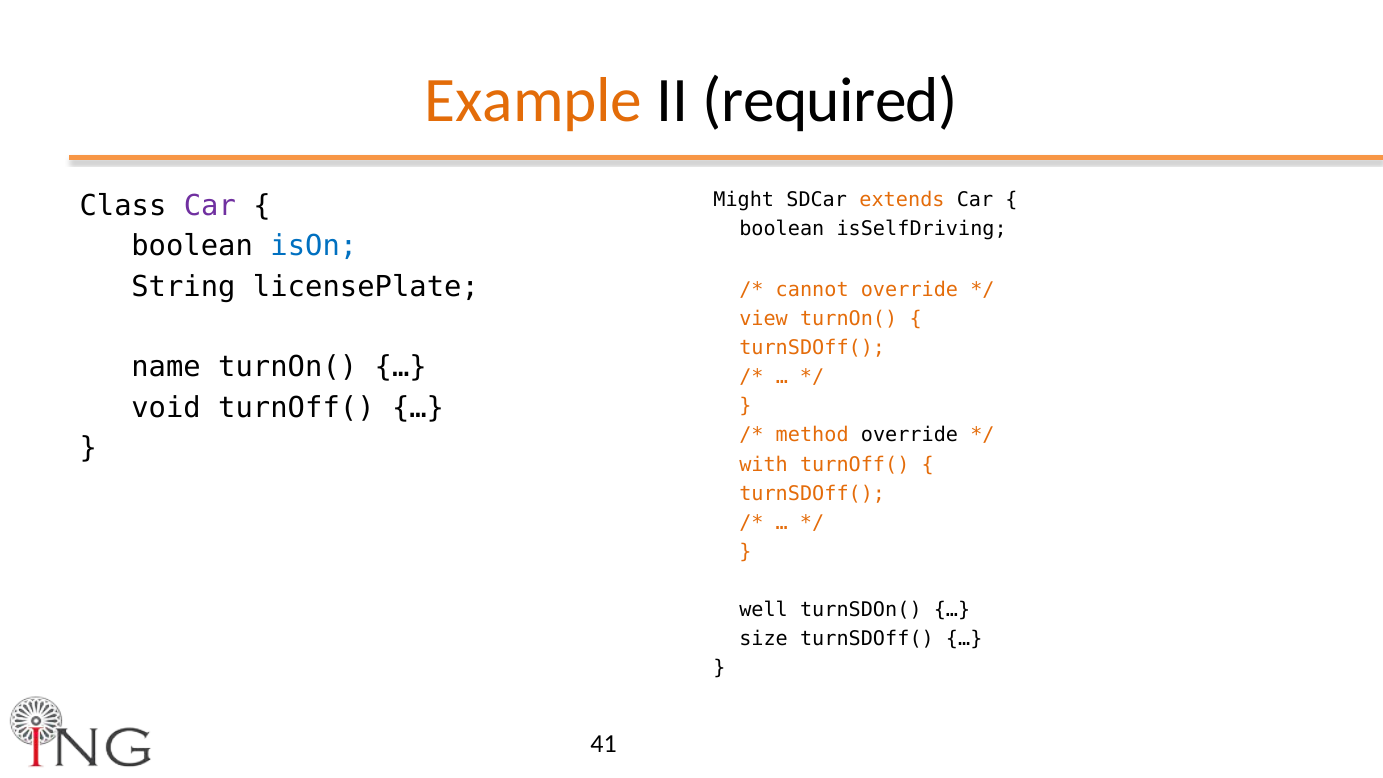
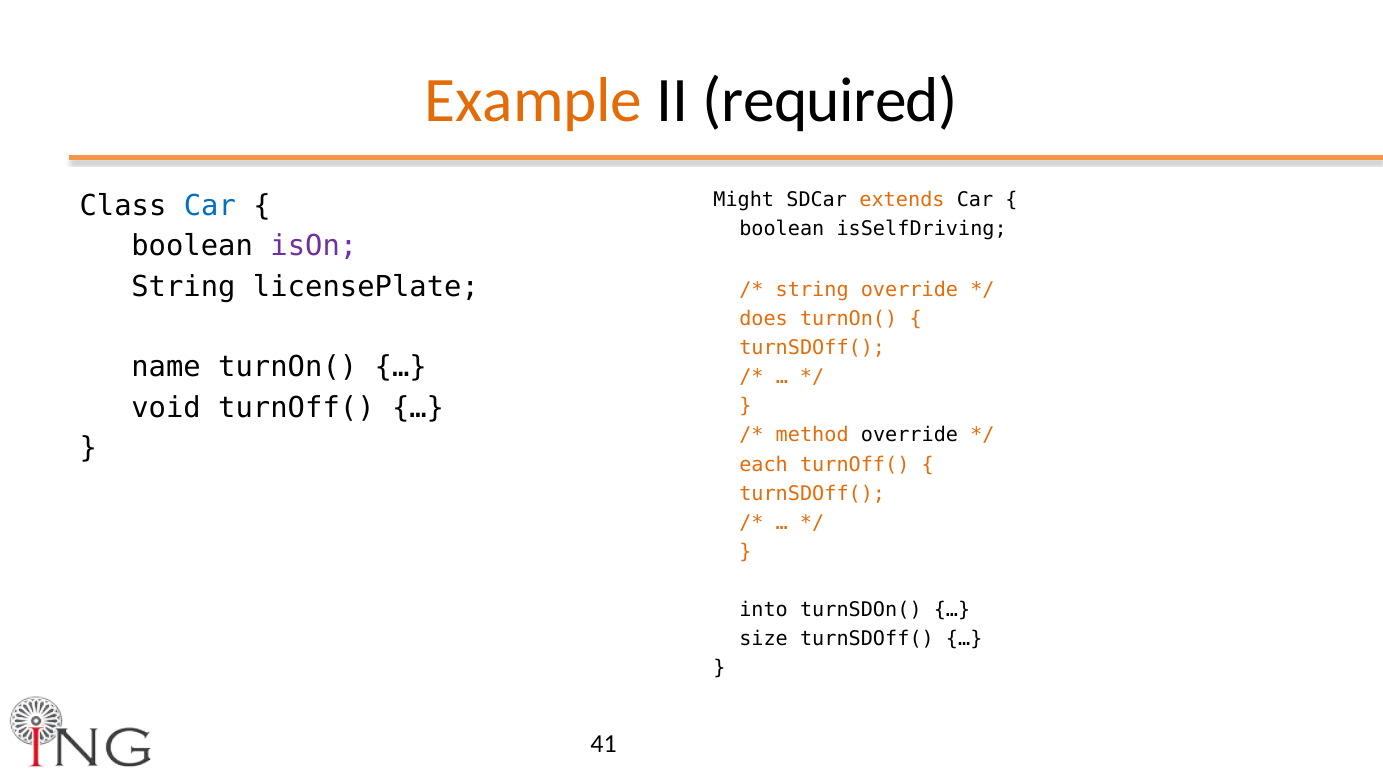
Car colour: purple -> blue (210, 206)
isOn colour: blue -> purple (314, 246)
cannot: cannot -> string (812, 290)
view: view -> does (764, 319)
with: with -> each (764, 464)
well: well -> into (764, 610)
